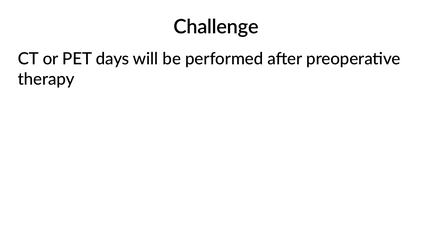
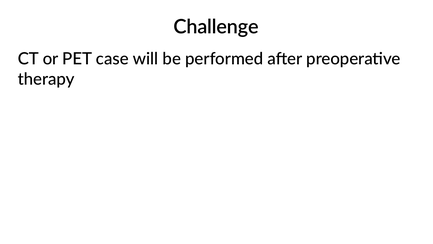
days: days -> case (112, 59)
